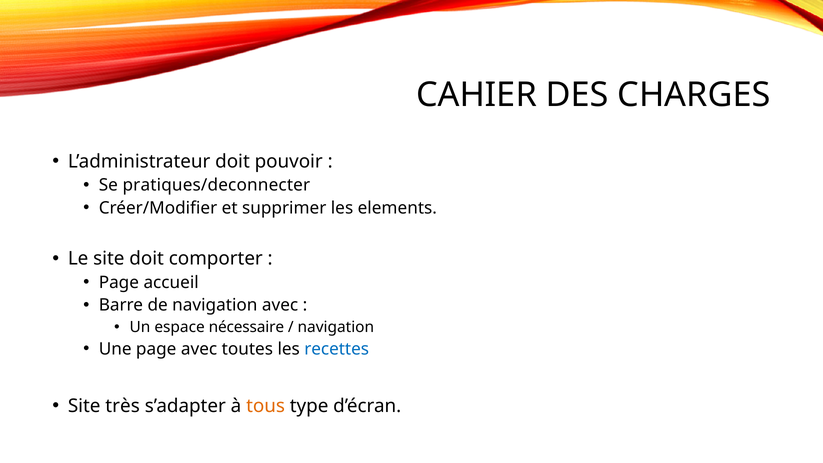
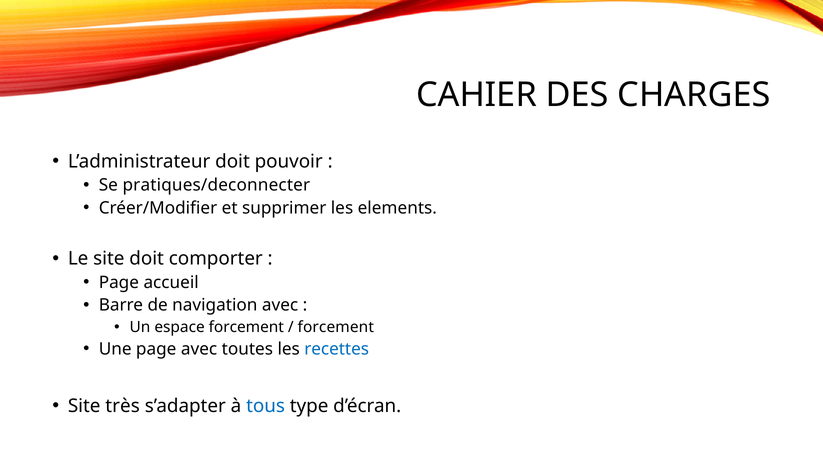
espace nécessaire: nécessaire -> forcement (246, 327)
navigation: navigation -> forcement (336, 327)
tous colour: orange -> blue (266, 406)
